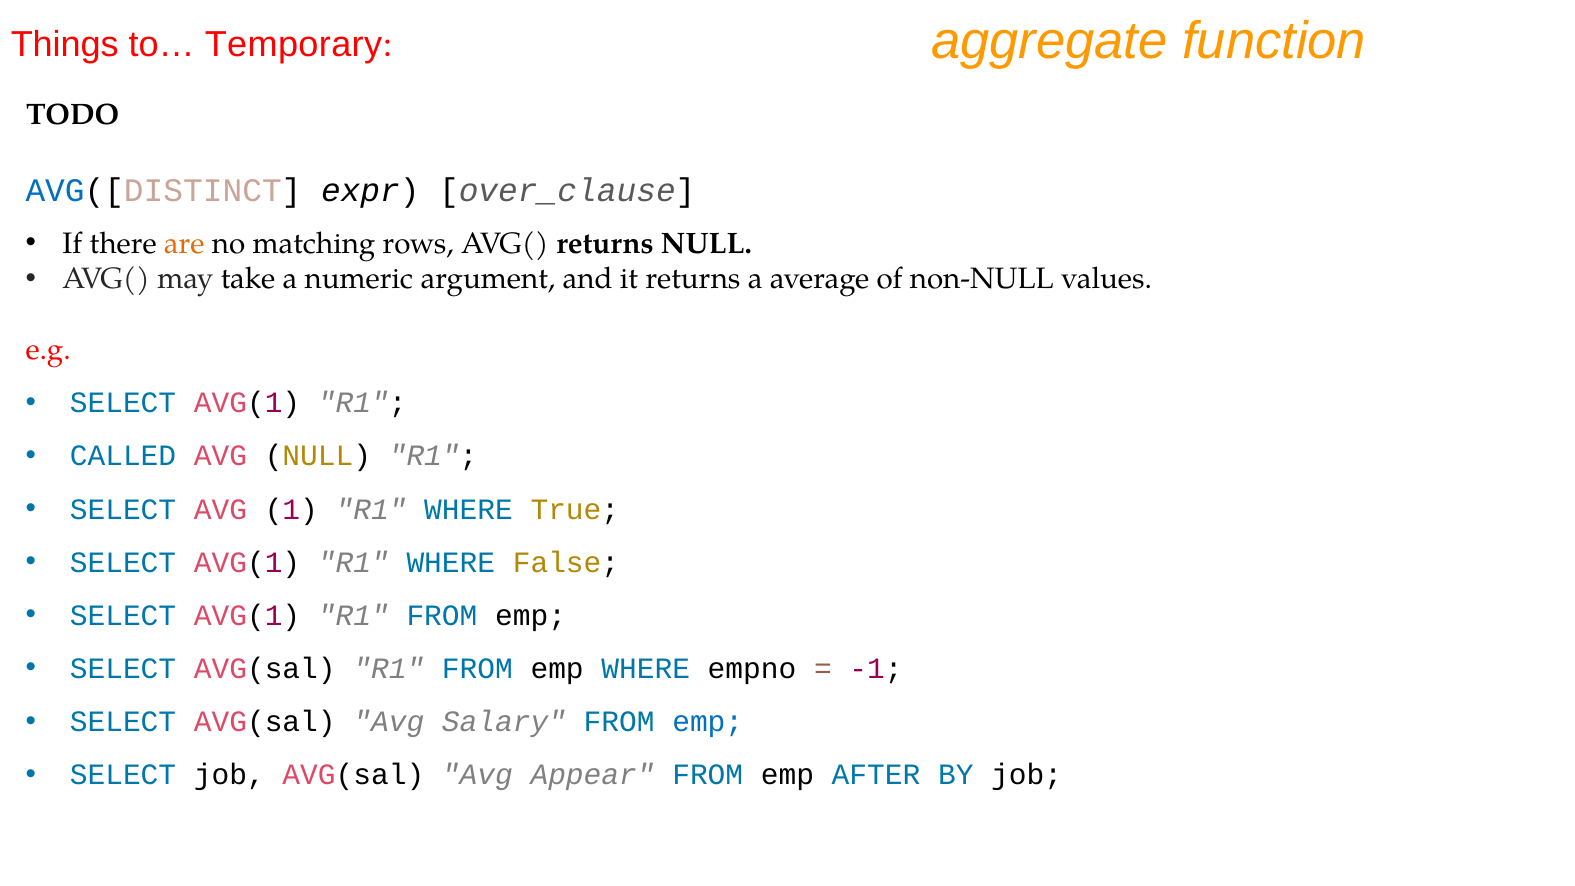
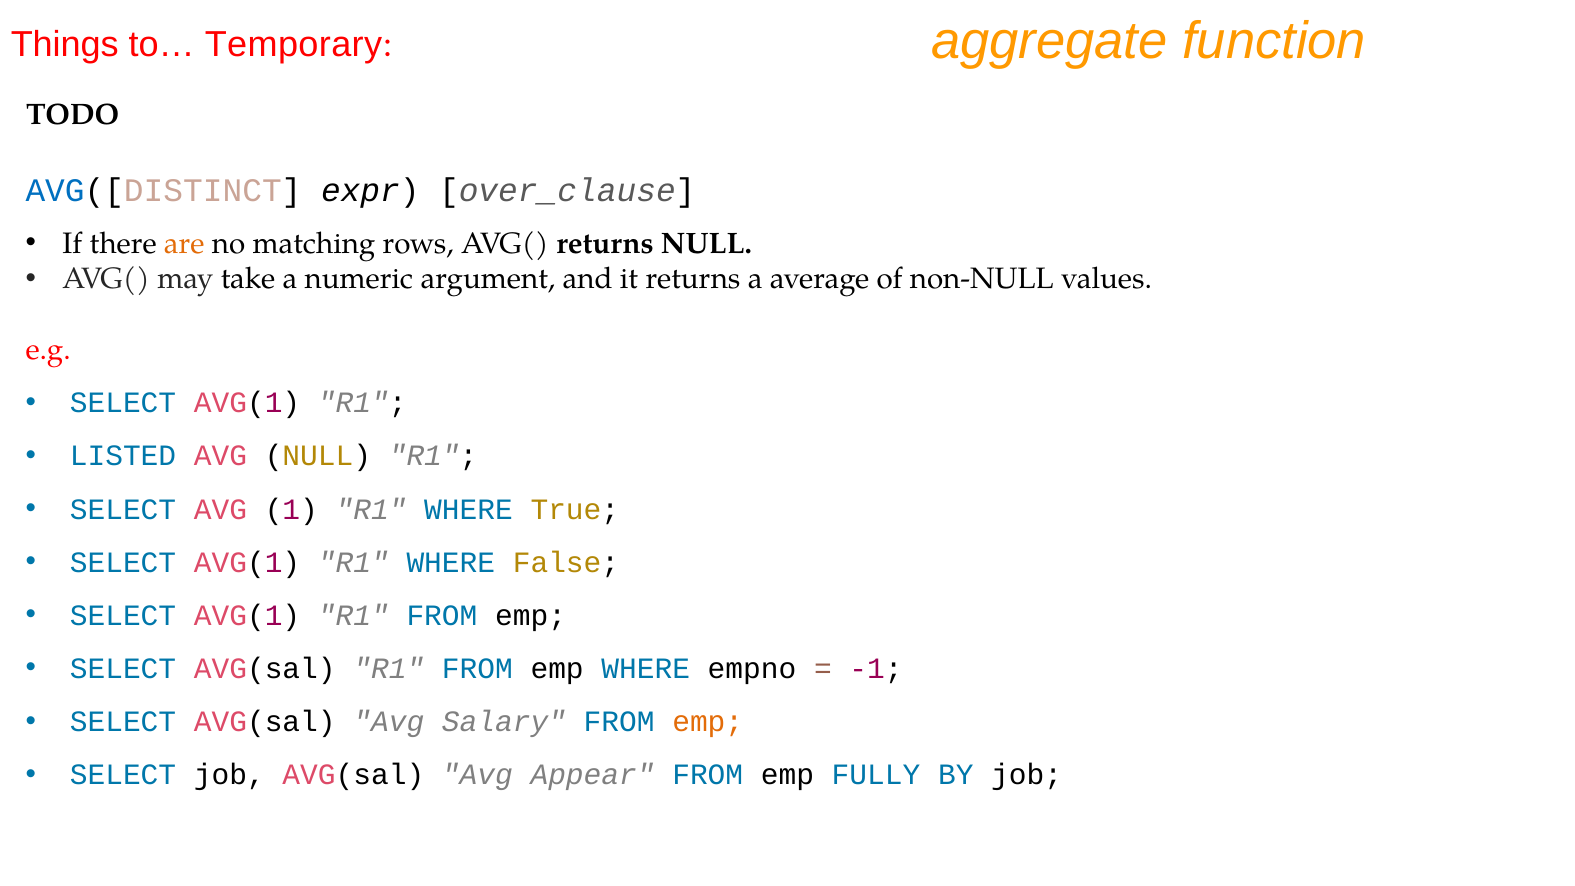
CALLED: CALLED -> LISTED (123, 456)
emp colour: blue -> orange (708, 722)
AFTER: AFTER -> FULLY (876, 775)
